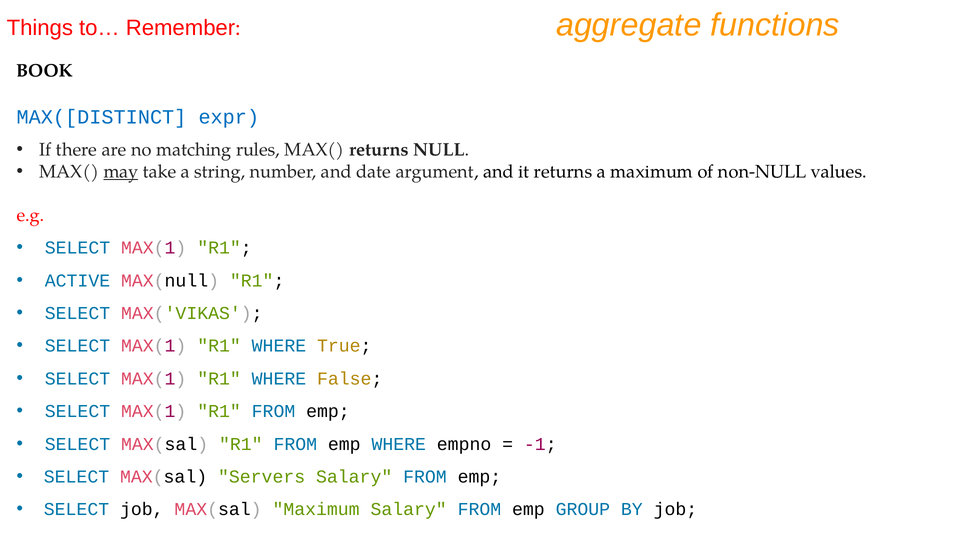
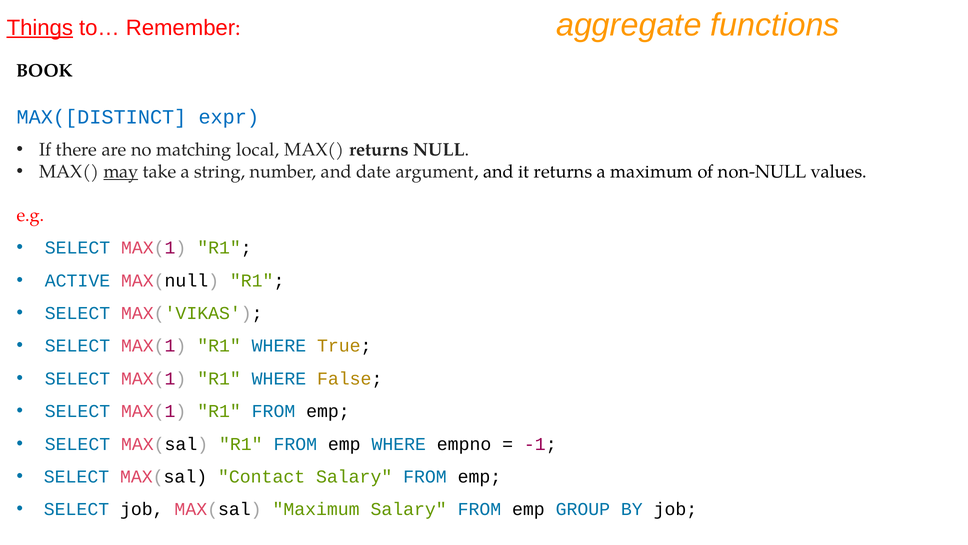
Things underline: none -> present (40, 28)
rules: rules -> local (258, 150)
Servers: Servers -> Contact (262, 476)
